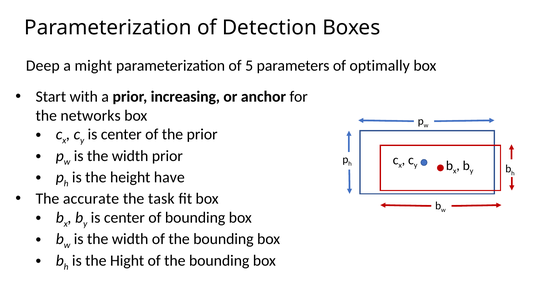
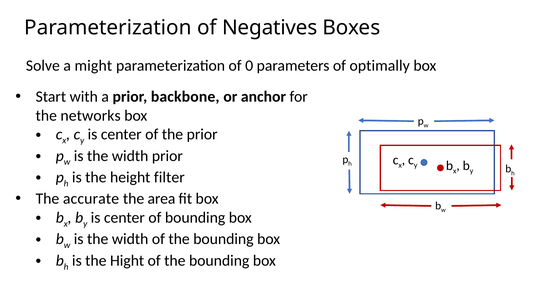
Detection: Detection -> Negatives (270, 28)
Deep: Deep -> Solve (43, 65)
5: 5 -> 0 (249, 65)
increasing: increasing -> backbone (185, 97)
have: have -> filter (169, 177)
task: task -> area (161, 199)
